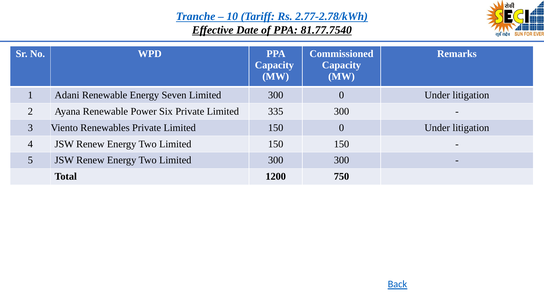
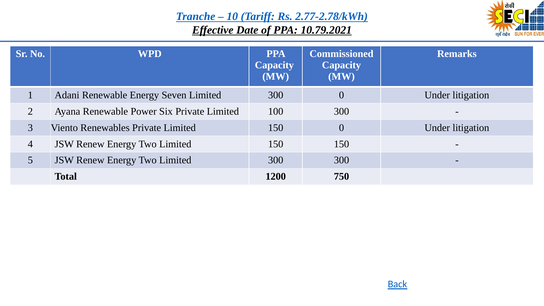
81.77.7540: 81.77.7540 -> 10.79.2021 (326, 30)
335: 335 -> 100 (276, 111)
